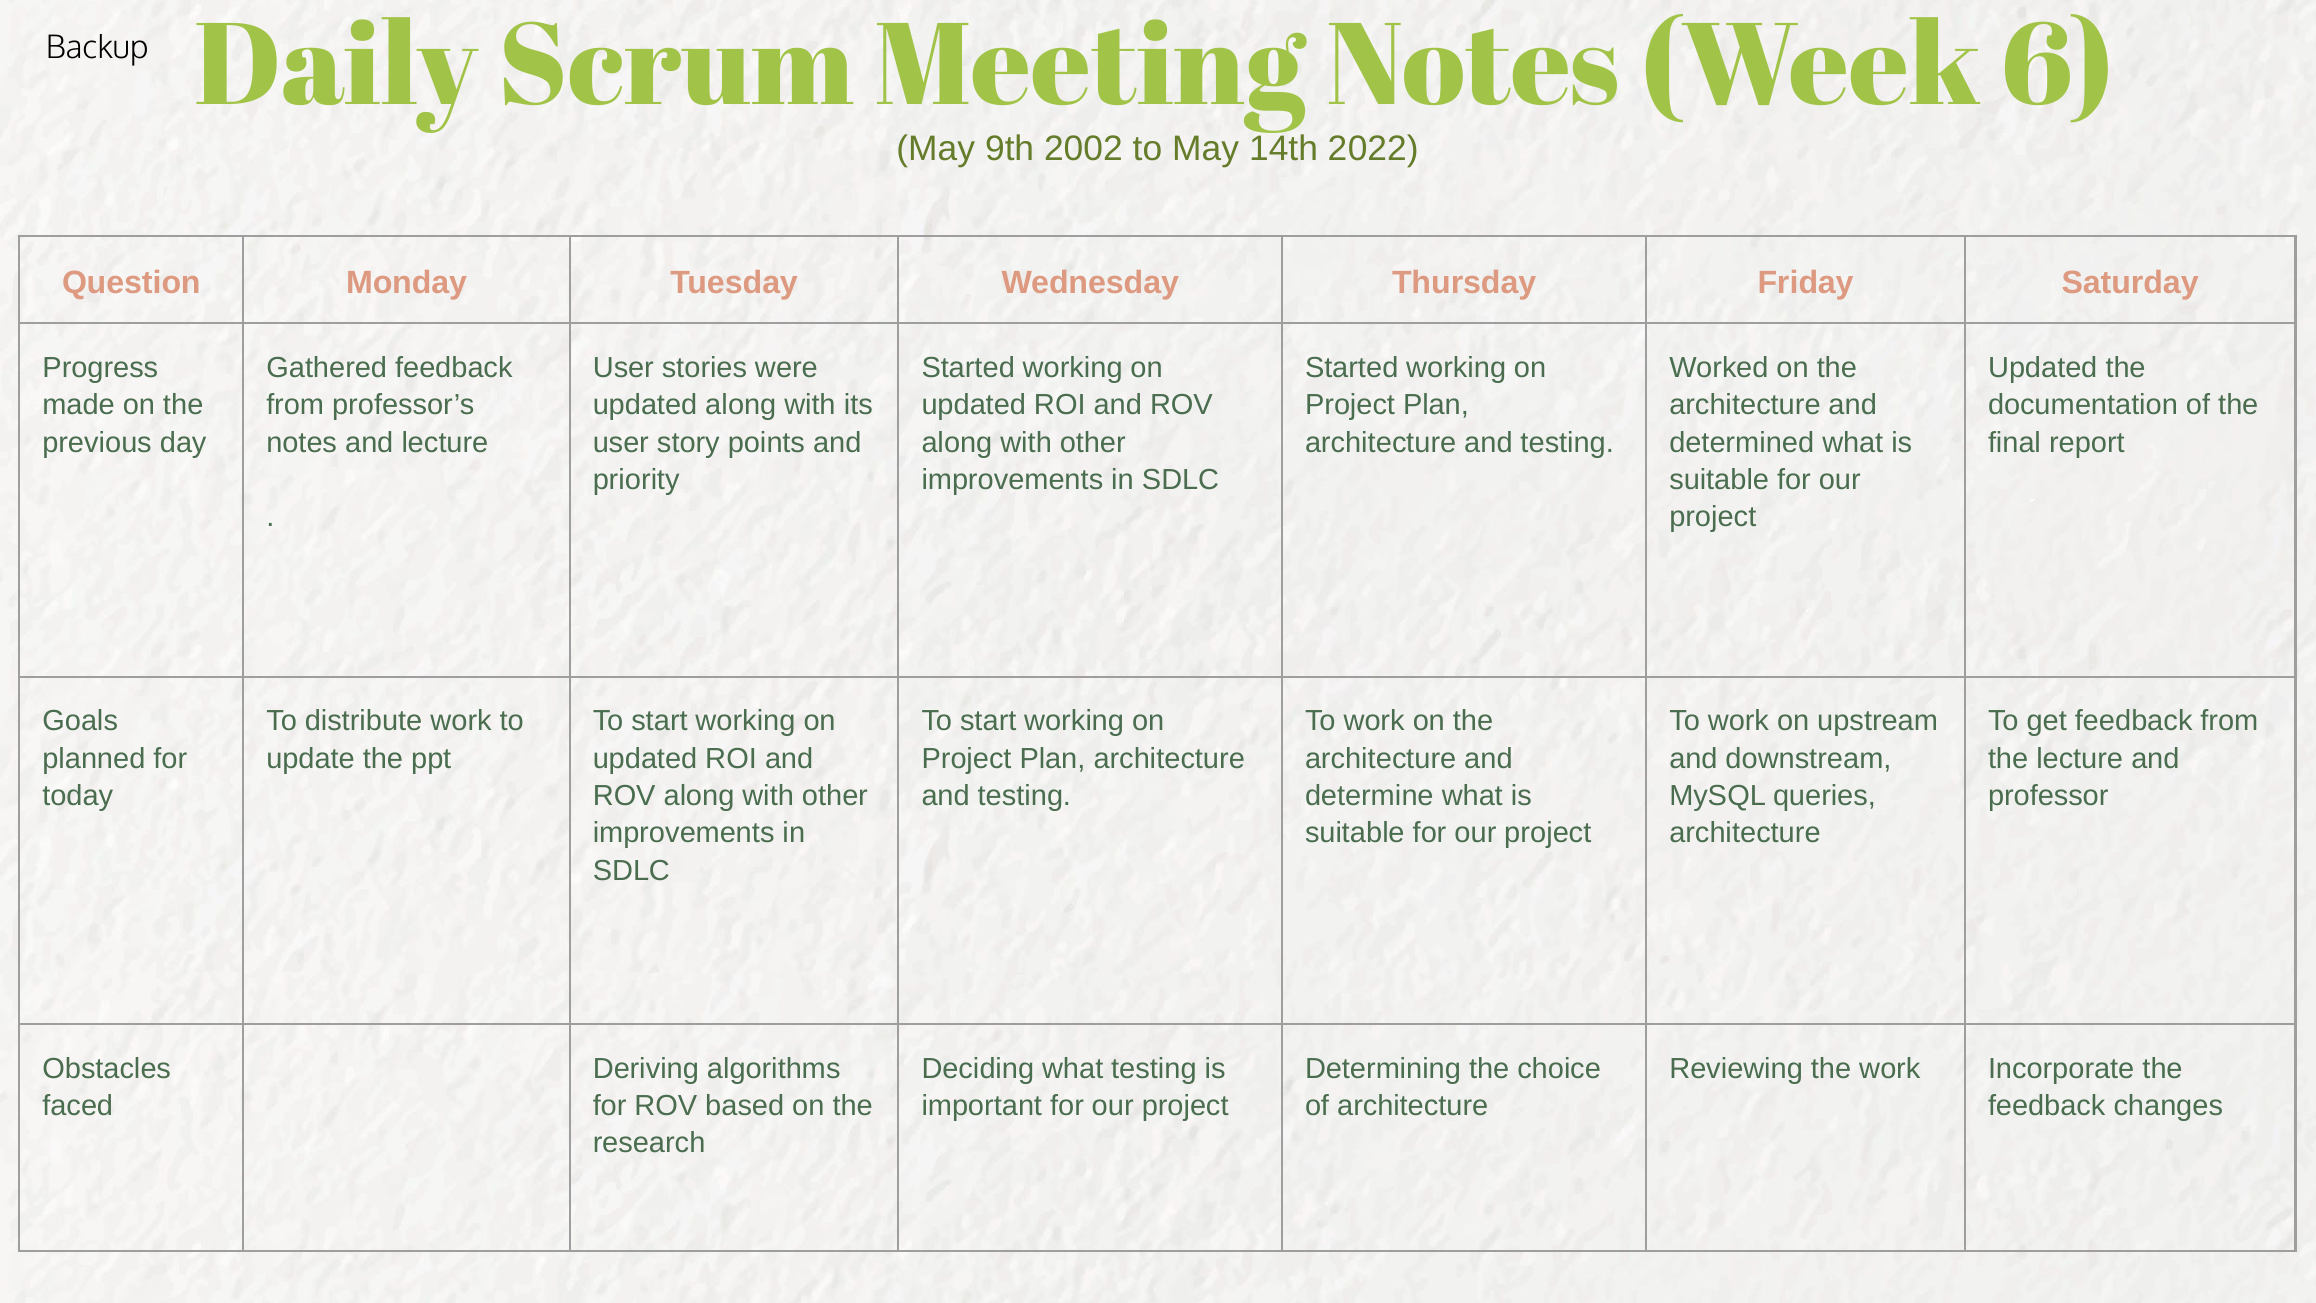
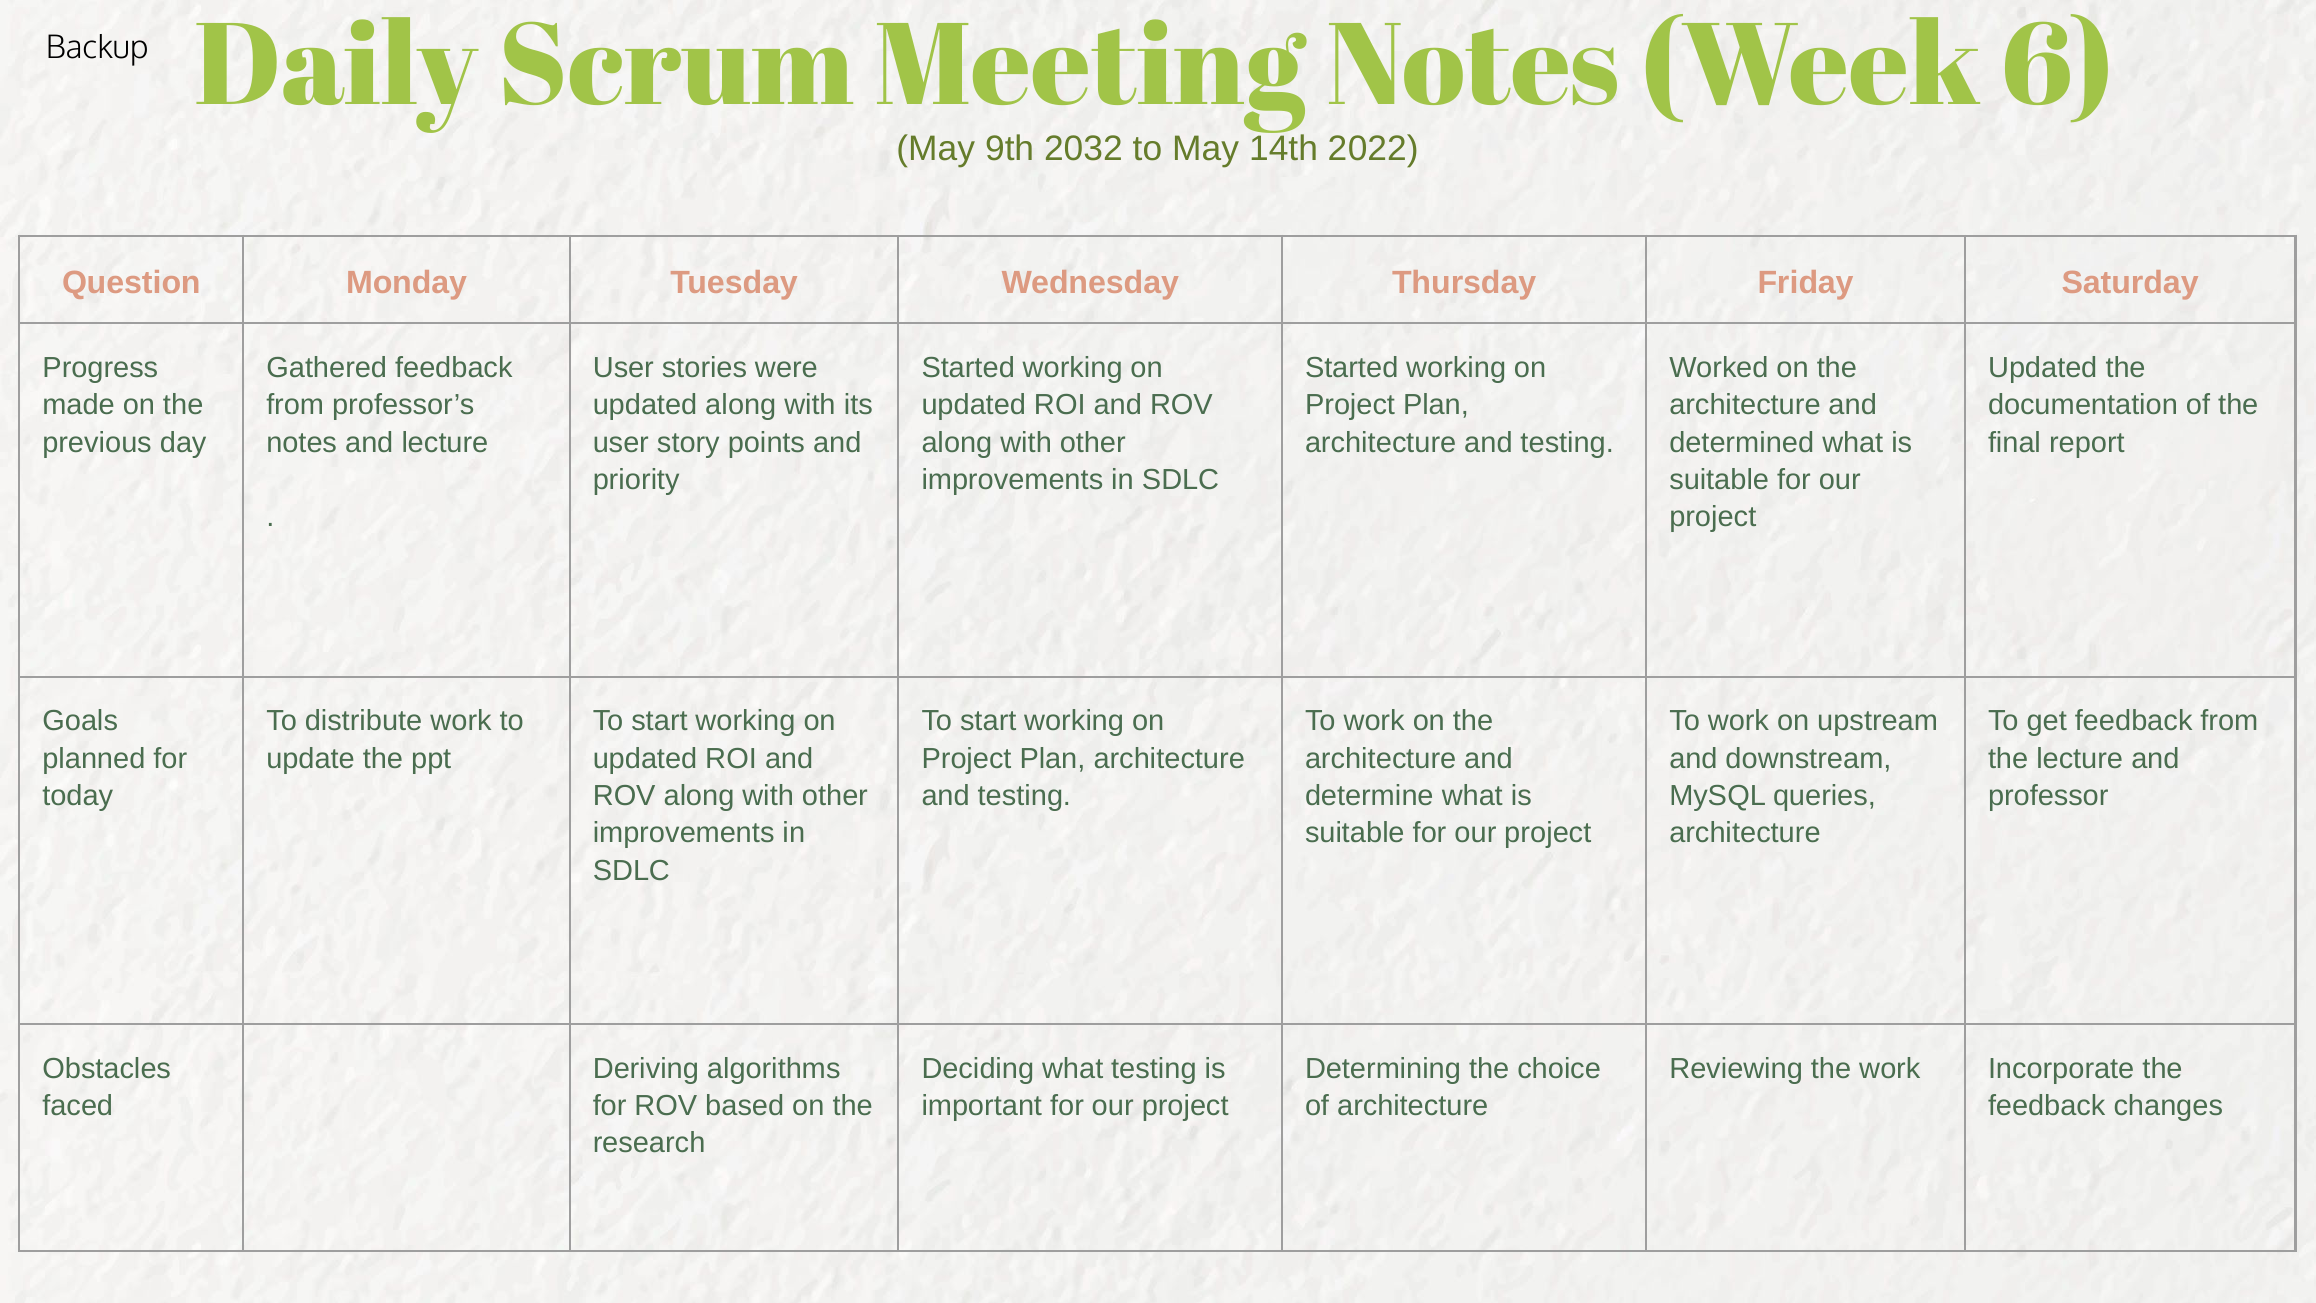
2002: 2002 -> 2032 (1083, 148)
